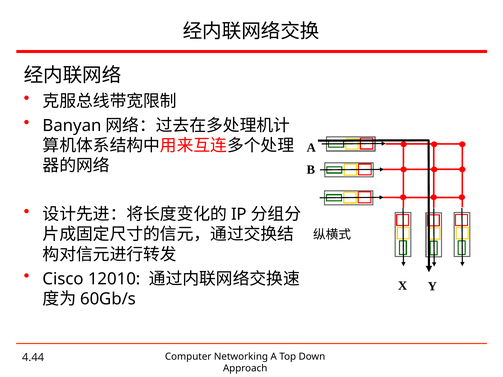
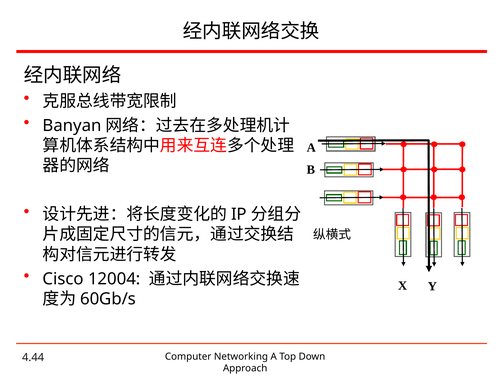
12010: 12010 -> 12004 (114, 279)
